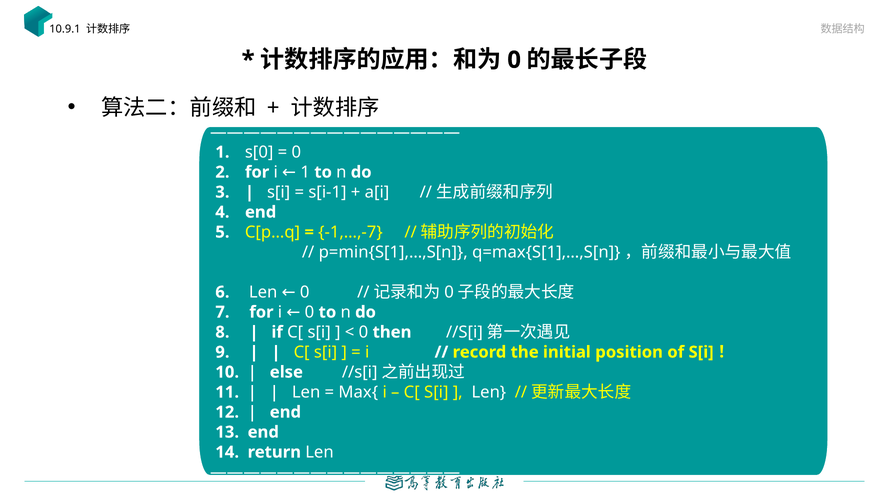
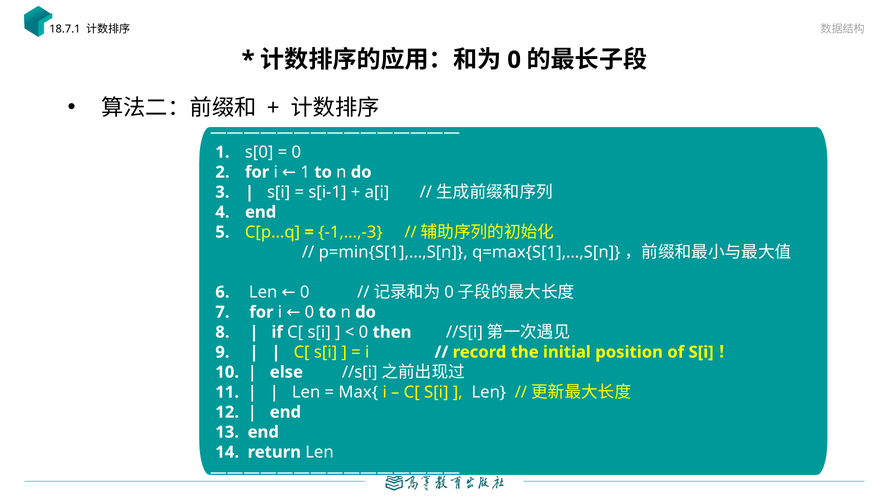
10.9.1: 10.9.1 -> 18.7.1 (65, 29)
-1,…,-7: -1,…,-7 -> -1,…,-3 (350, 232)
